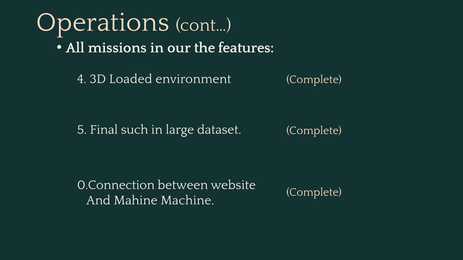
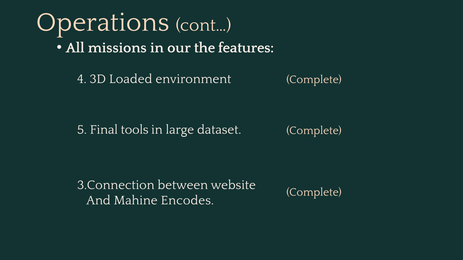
such: such -> tools (135, 130)
0.Connection: 0.Connection -> 3.Connection (116, 185)
Machine: Machine -> Encodes (187, 201)
